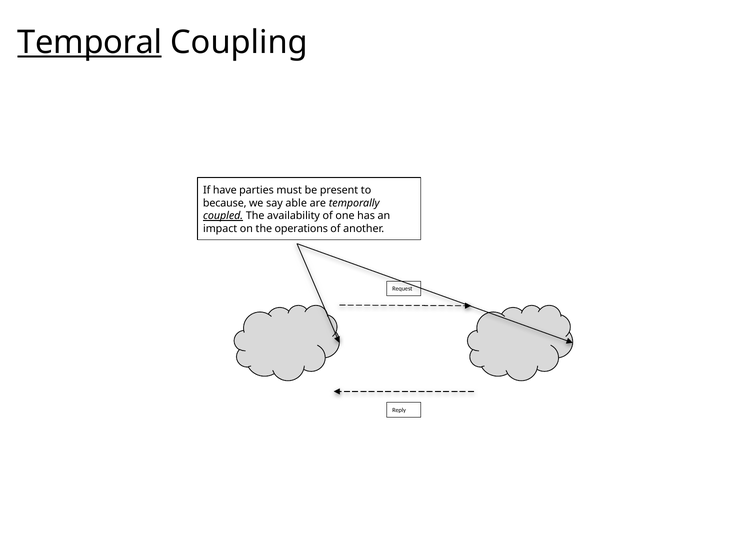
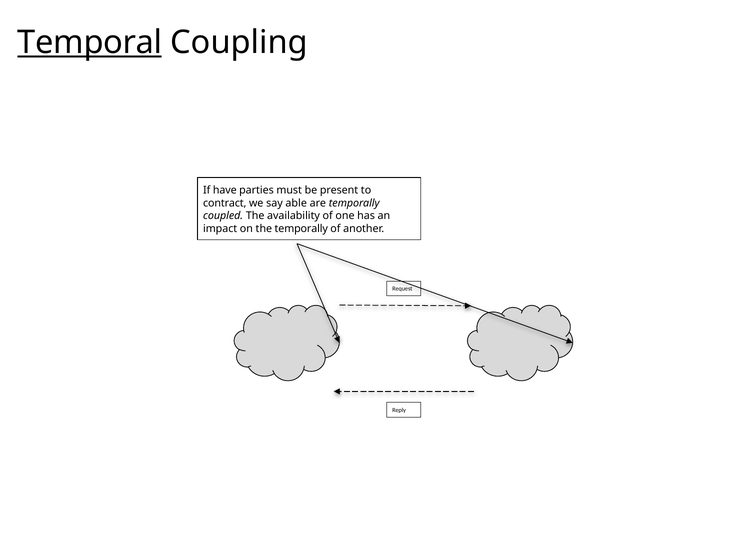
because: because -> contract (225, 203)
coupled underline: present -> none (223, 216)
the operations: operations -> temporally (301, 229)
